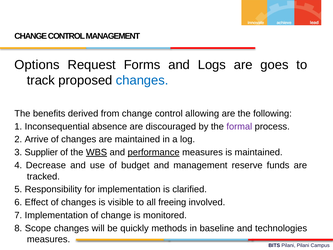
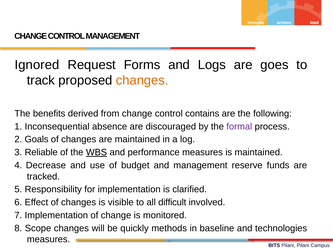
Options: Options -> Ignored (37, 65)
changes colour: blue -> orange (142, 80)
allowing: allowing -> contains (202, 113)
Arrive: Arrive -> Goals (37, 139)
Supplier: Supplier -> Reliable (41, 152)
performance underline: present -> none (154, 152)
freeing: freeing -> difficult (172, 202)
